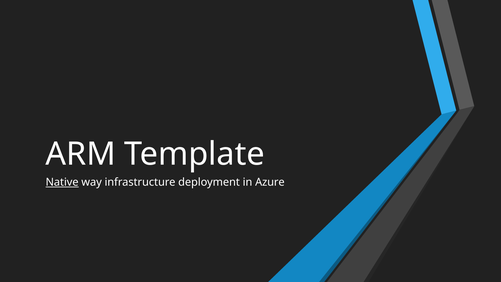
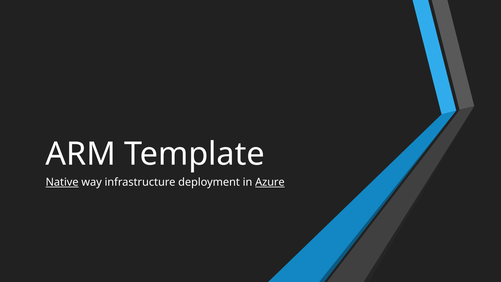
Azure underline: none -> present (270, 182)
